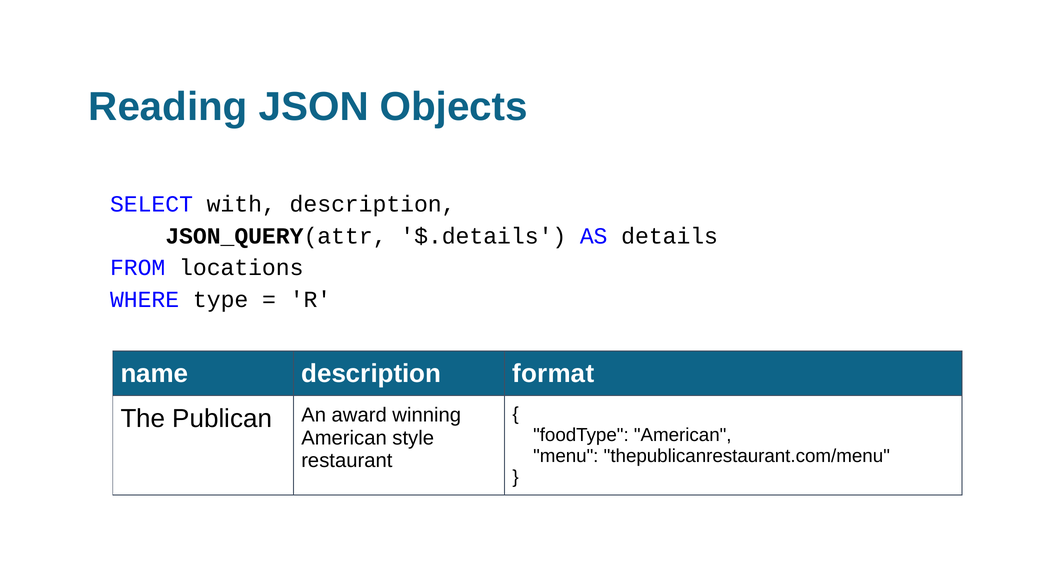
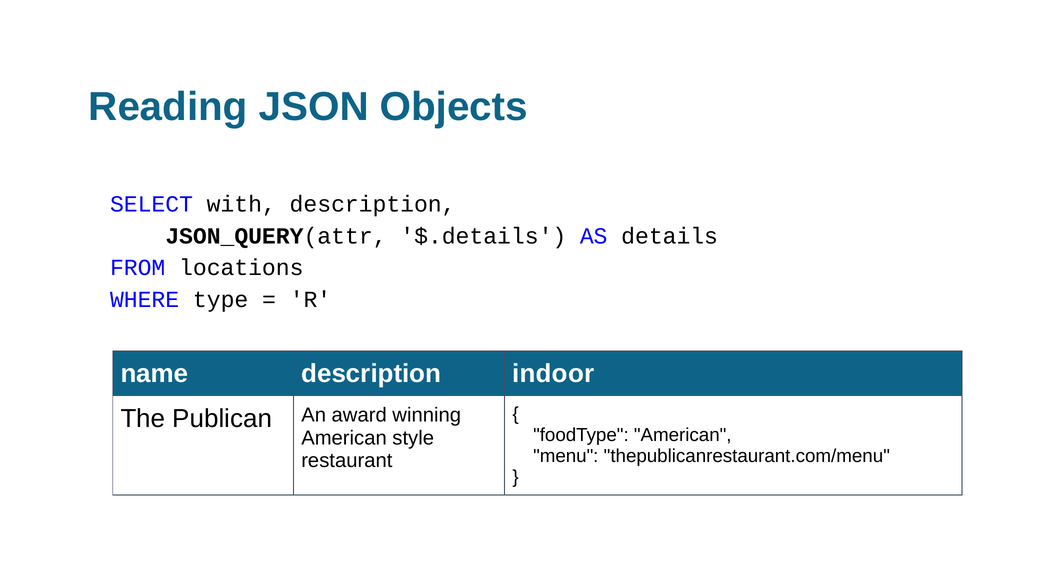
format: format -> indoor (553, 374)
